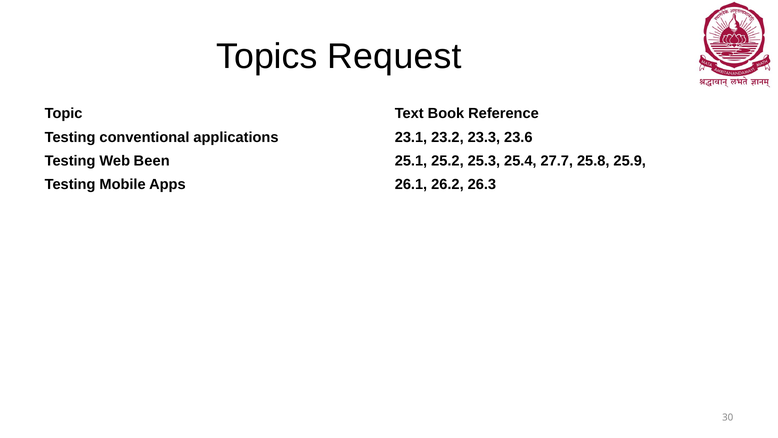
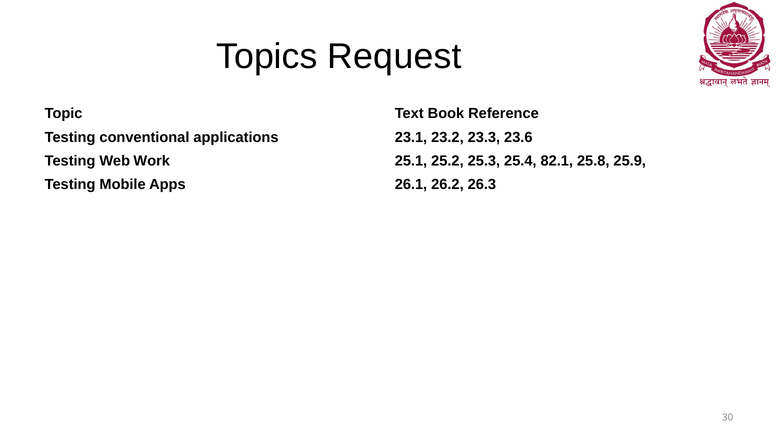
Been: Been -> Work (152, 161)
27.7: 27.7 -> 82.1 (557, 161)
